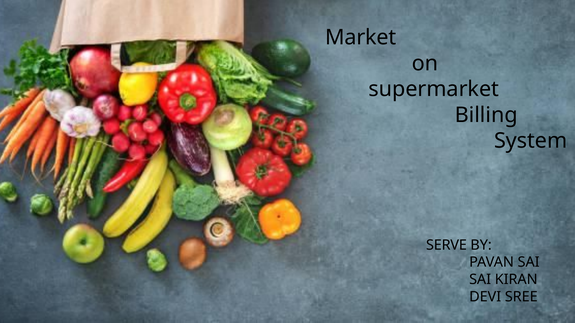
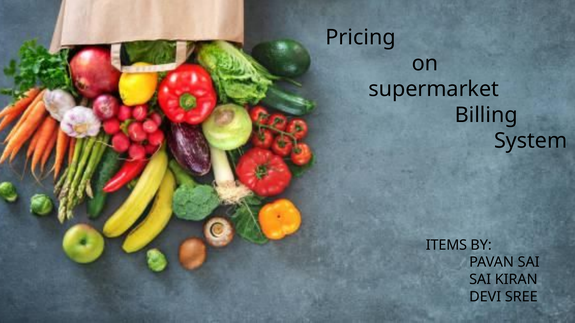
Market: Market -> Pricing (361, 38)
SERVE: SERVE -> ITEMS (446, 245)
